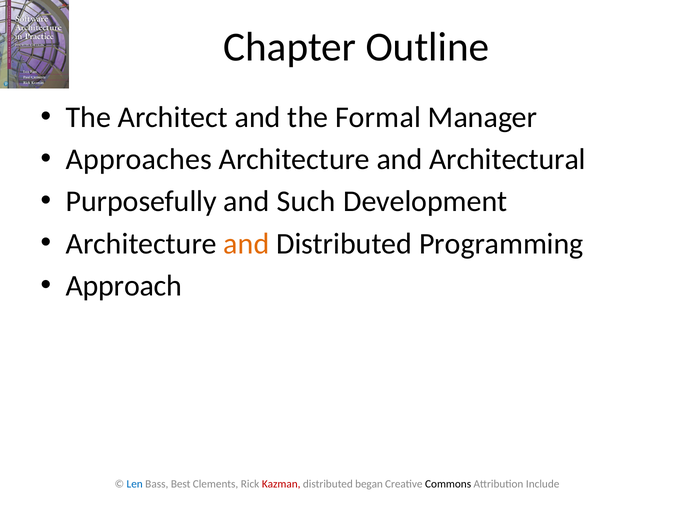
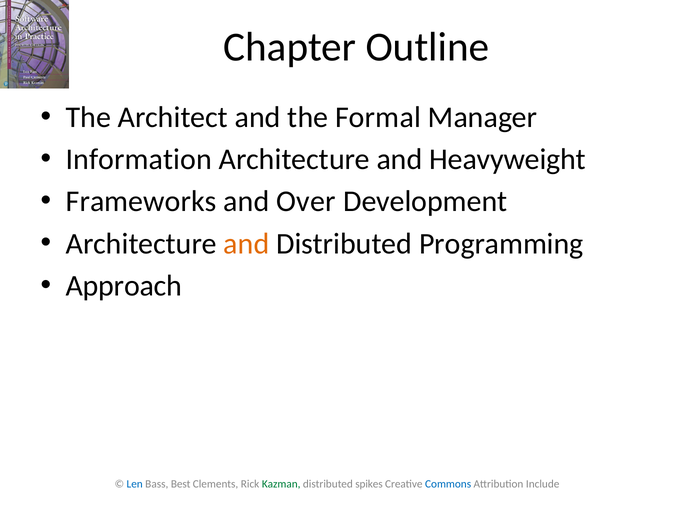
Approaches: Approaches -> Information (139, 159)
Architectural: Architectural -> Heavyweight (508, 159)
Purposefully: Purposefully -> Frameworks (141, 201)
Such: Such -> Over (306, 201)
Kazman colour: red -> green (281, 483)
began: began -> spikes (369, 483)
Commons colour: black -> blue (448, 483)
